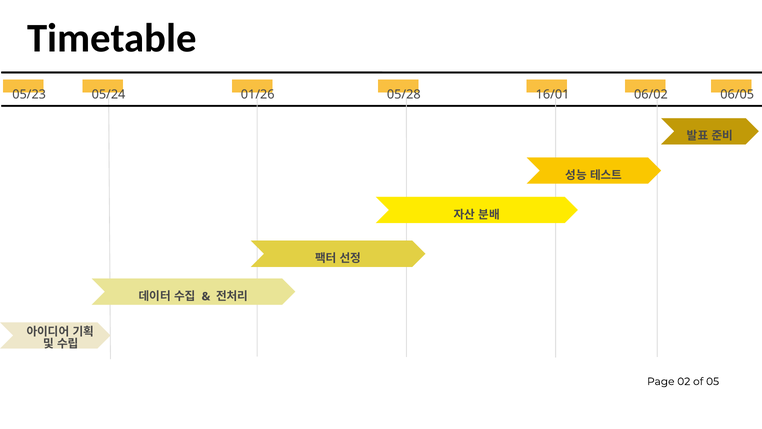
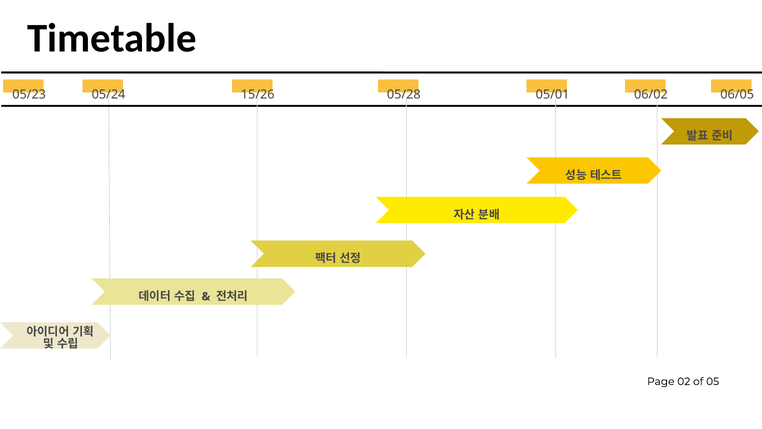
01/26: 01/26 -> 15/26 (258, 95)
16/01: 16/01 -> 05/01 (553, 95)
